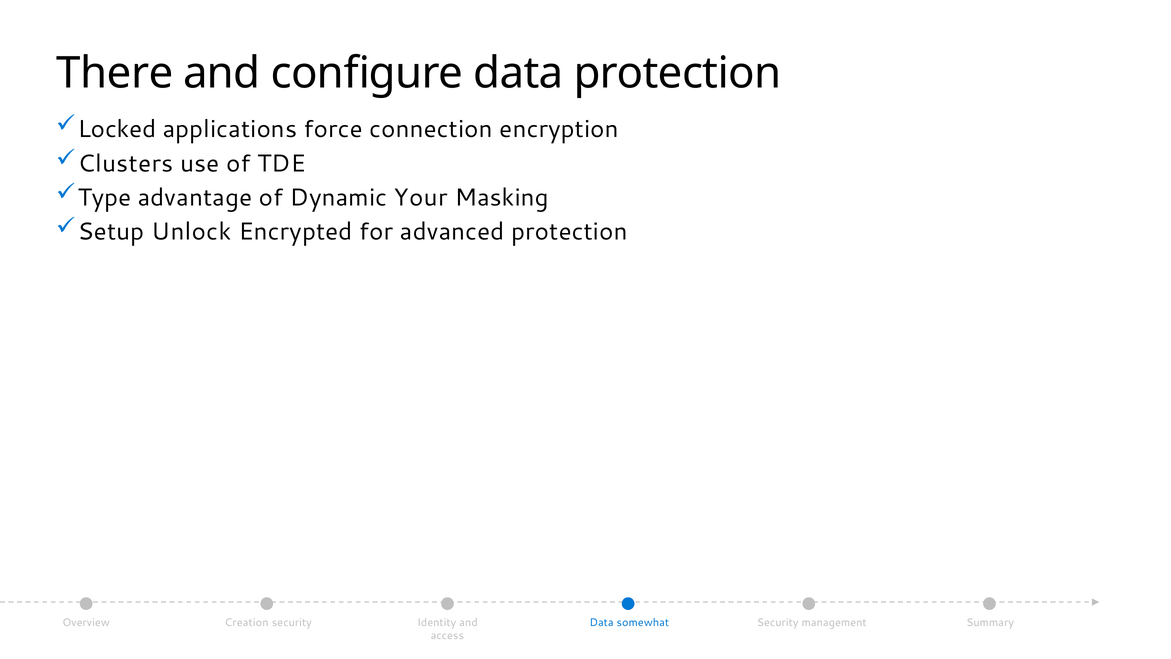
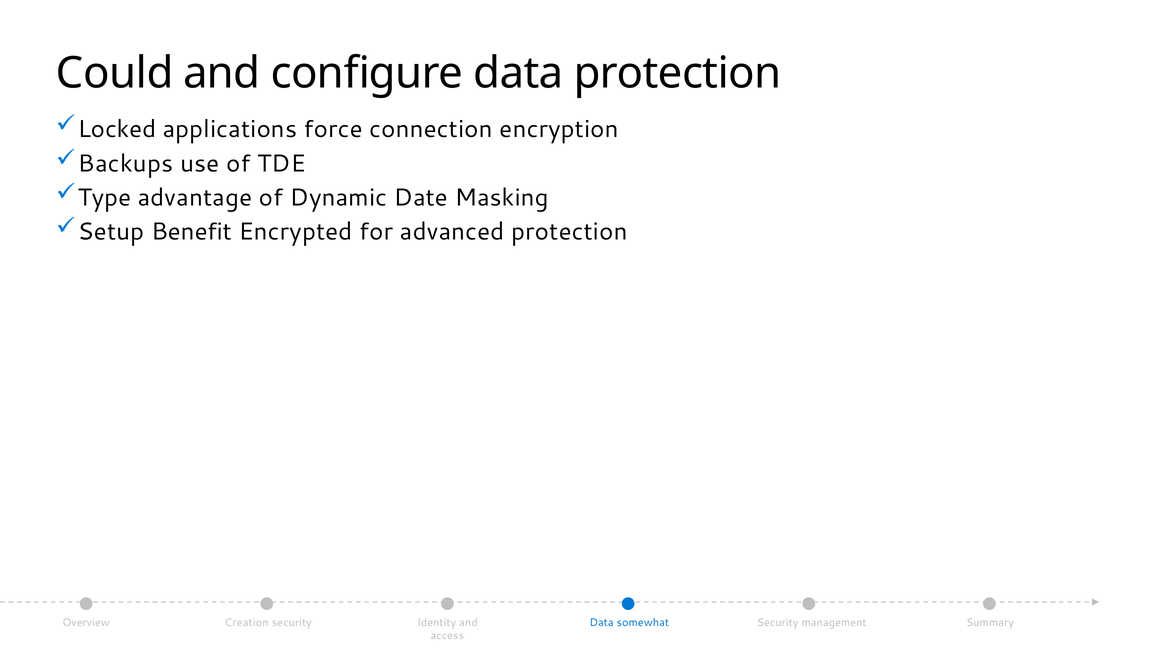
There: There -> Could (115, 73)
Clusters: Clusters -> Backups (126, 163)
Your: Your -> Date (421, 198)
Unlock: Unlock -> Benefit (192, 232)
